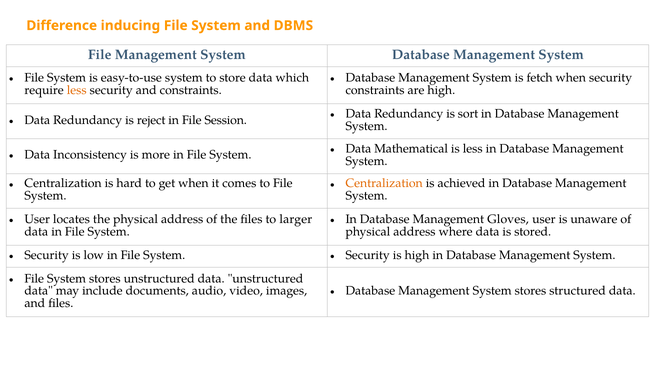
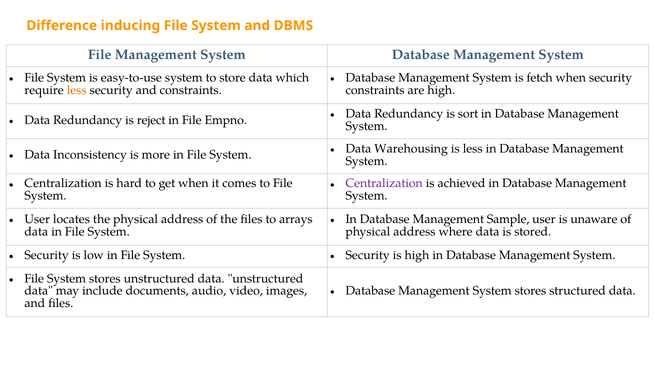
Session: Session -> Empno (226, 120)
Mathematical: Mathematical -> Warehousing (411, 149)
Centralization colour: orange -> purple (384, 184)
larger: larger -> arrays (296, 220)
Gloves: Gloves -> Sample (508, 220)
